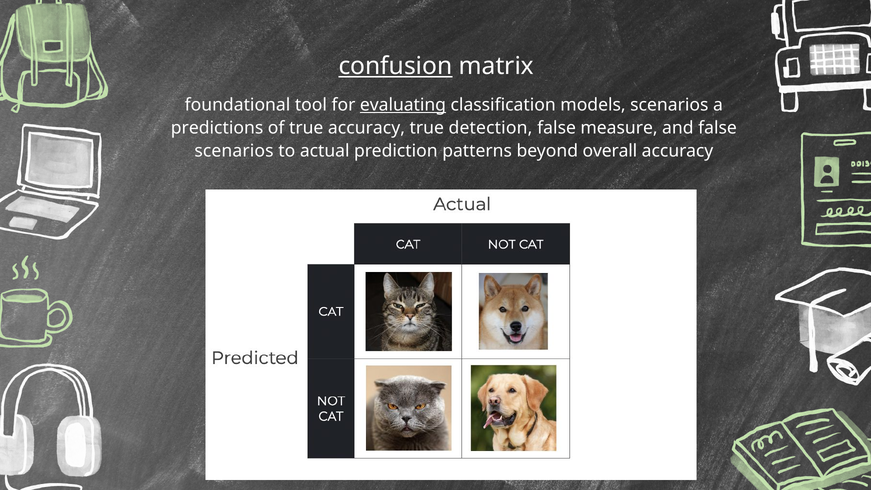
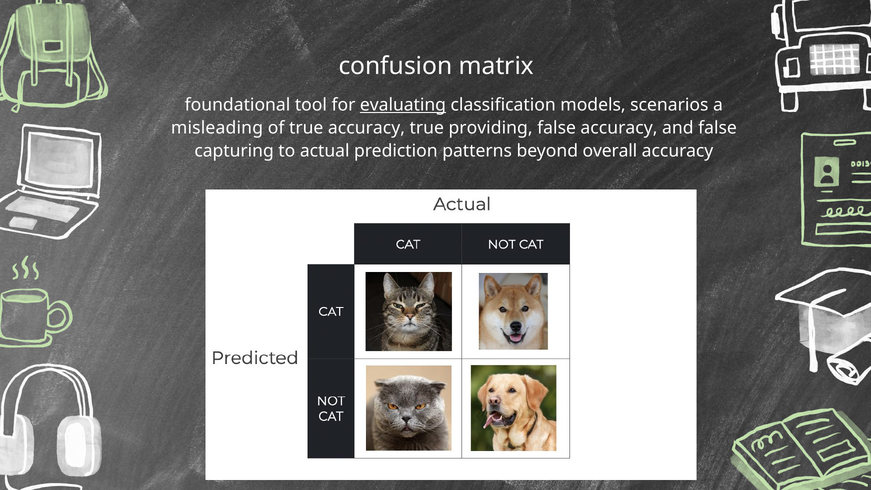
confusion underline: present -> none (395, 66)
predictions: predictions -> misleading (217, 128)
detection: detection -> providing (491, 128)
false measure: measure -> accuracy (619, 128)
scenarios: scenarios -> capturing (234, 151)
